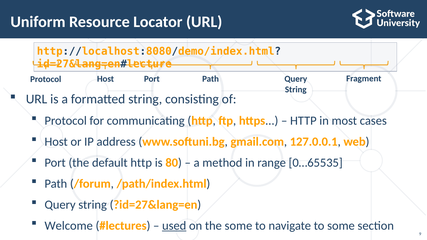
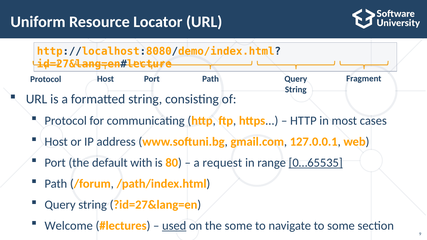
default http: http -> with (141, 163)
method: method -> request (222, 163)
0…65535 underline: none -> present (316, 163)
